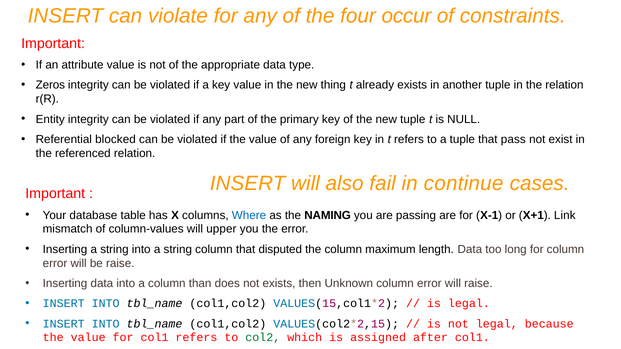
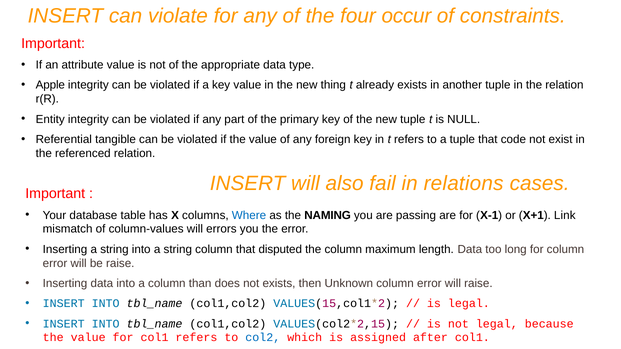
Zeros: Zeros -> Apple (50, 85)
blocked: blocked -> tangible (116, 139)
pass: pass -> code (513, 139)
continue: continue -> relations (464, 183)
upper: upper -> errors (221, 229)
col2 colour: green -> blue (263, 338)
